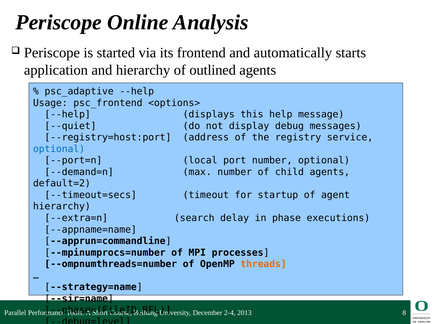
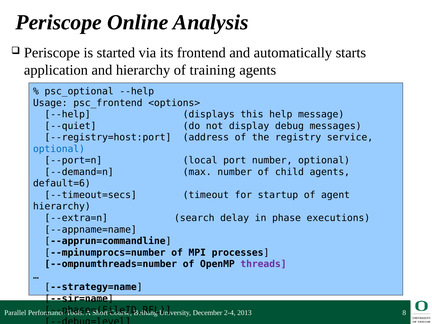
outlined: outlined -> training (213, 70)
psc_adaptive: psc_adaptive -> psc_optional (79, 91)
default=2: default=2 -> default=6 (62, 183)
threads colour: orange -> purple (264, 264)
